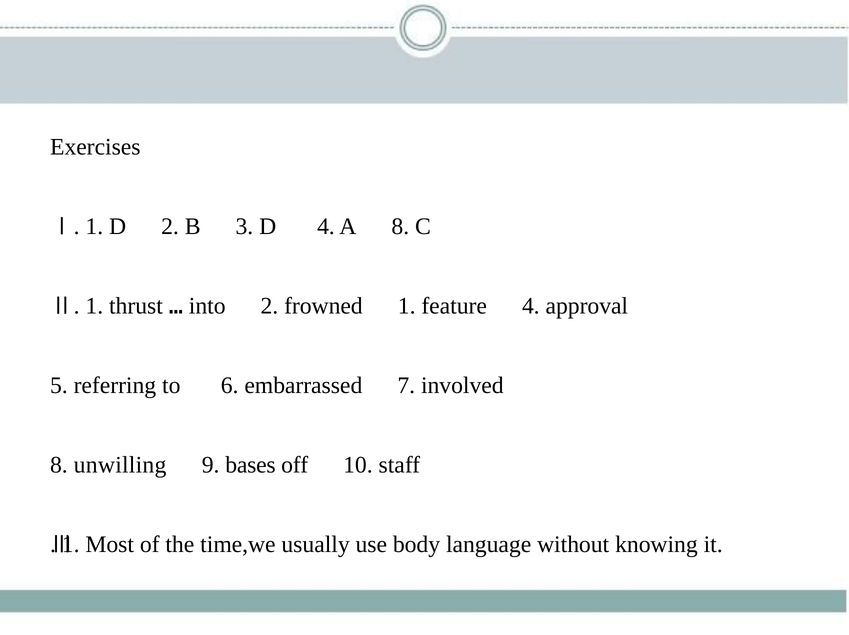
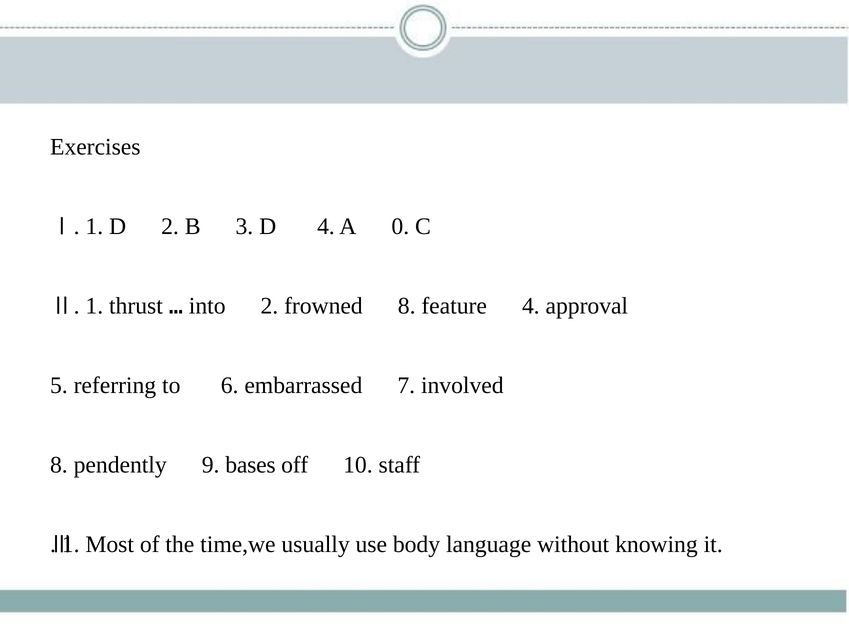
A 8: 8 -> 0 (400, 227)
frowned 1: 1 -> 8 (407, 306)
unwilling: unwilling -> pendently (120, 465)
